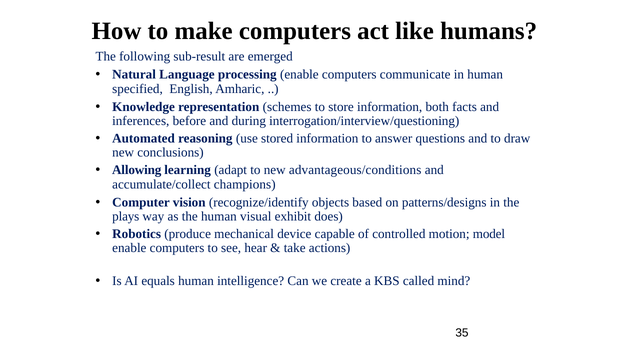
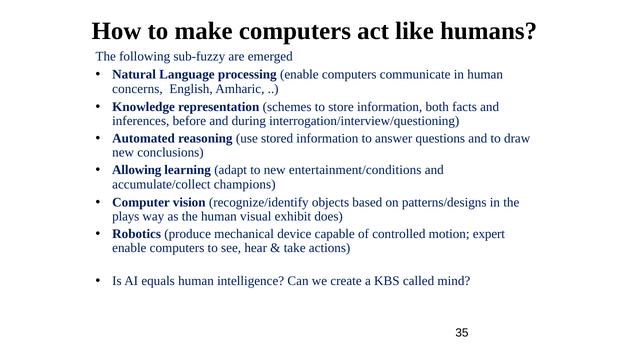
sub-result: sub-result -> sub-fuzzy (199, 56)
specified: specified -> concerns (137, 89)
advantageous/conditions: advantageous/conditions -> entertainment/conditions (355, 170)
model: model -> expert (489, 234)
